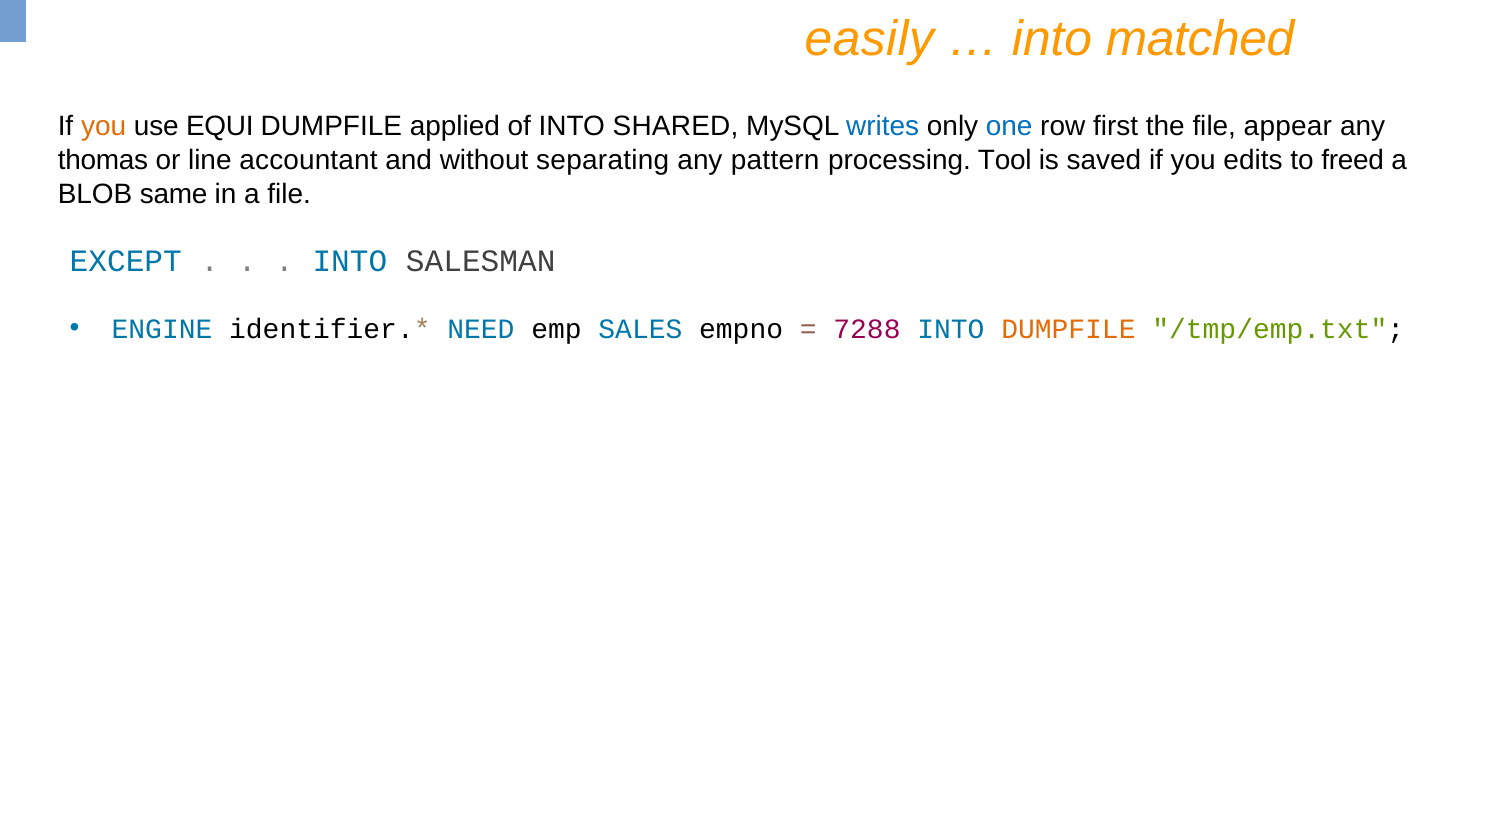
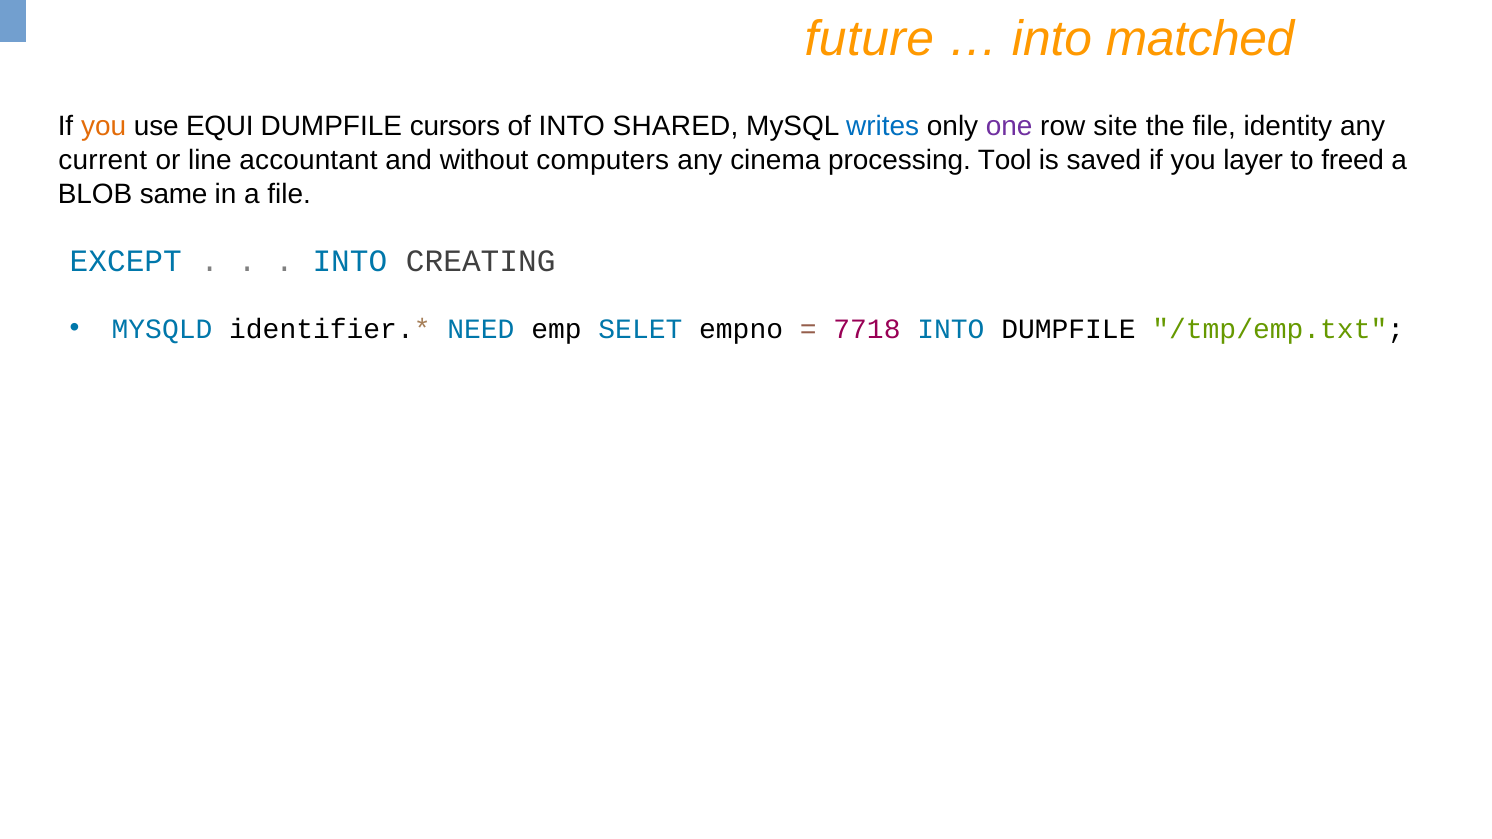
easily: easily -> future (869, 39)
applied: applied -> cursors (455, 127)
one colour: blue -> purple (1009, 127)
first: first -> site (1115, 127)
appear: appear -> identity (1288, 127)
thomas: thomas -> current (103, 160)
separating: separating -> computers (603, 160)
pattern: pattern -> cinema (775, 160)
edits: edits -> layer (1253, 160)
SALESMAN: SALESMAN -> CREATING (481, 261)
ENGINE: ENGINE -> MYSQLD (162, 329)
SALES: SALES -> SELET (640, 329)
7288: 7288 -> 7718 (867, 329)
DUMPFILE colour: orange -> black (1068, 329)
